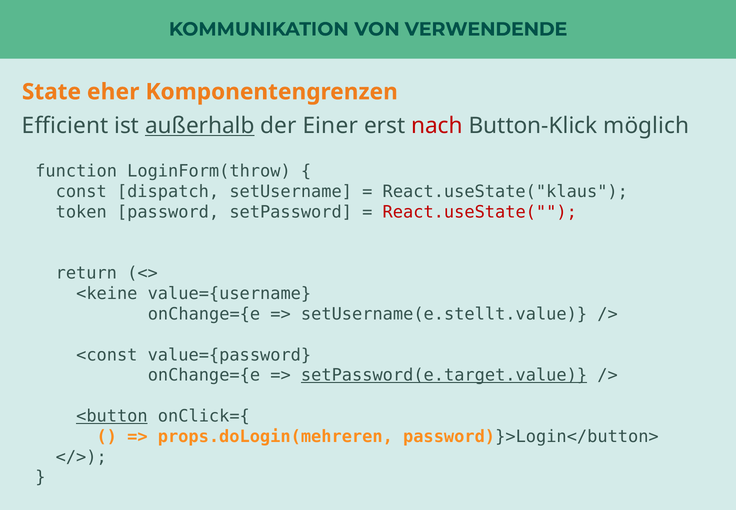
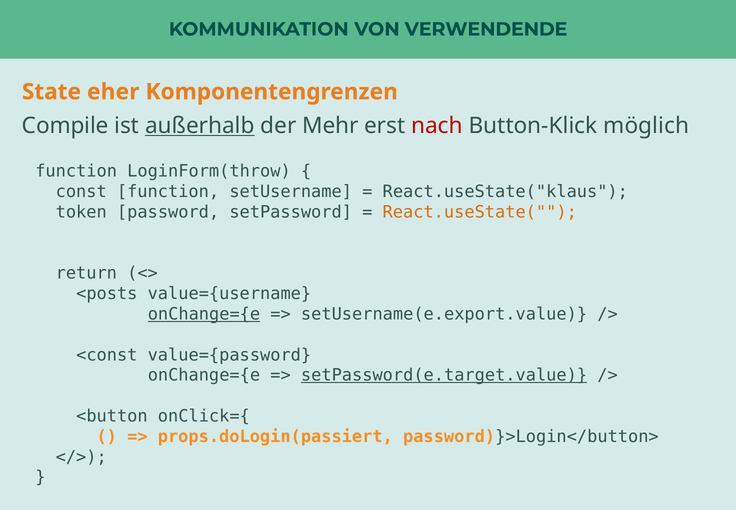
Efficient: Efficient -> Compile (65, 126)
Einer: Einer -> Mehr (330, 126)
const dispatch: dispatch -> function (168, 192)
React.useState( colour: red -> orange (480, 212)
<keine: <keine -> <posts (107, 293)
onChange={e underline: none -> present (204, 314)
setUsername(e.stellt.value: setUsername(e.stellt.value -> setUsername(e.export.value (444, 314)
<button underline: present -> none (112, 416)
props.doLogin(mehreren: props.doLogin(mehreren -> props.doLogin(passiert (275, 436)
